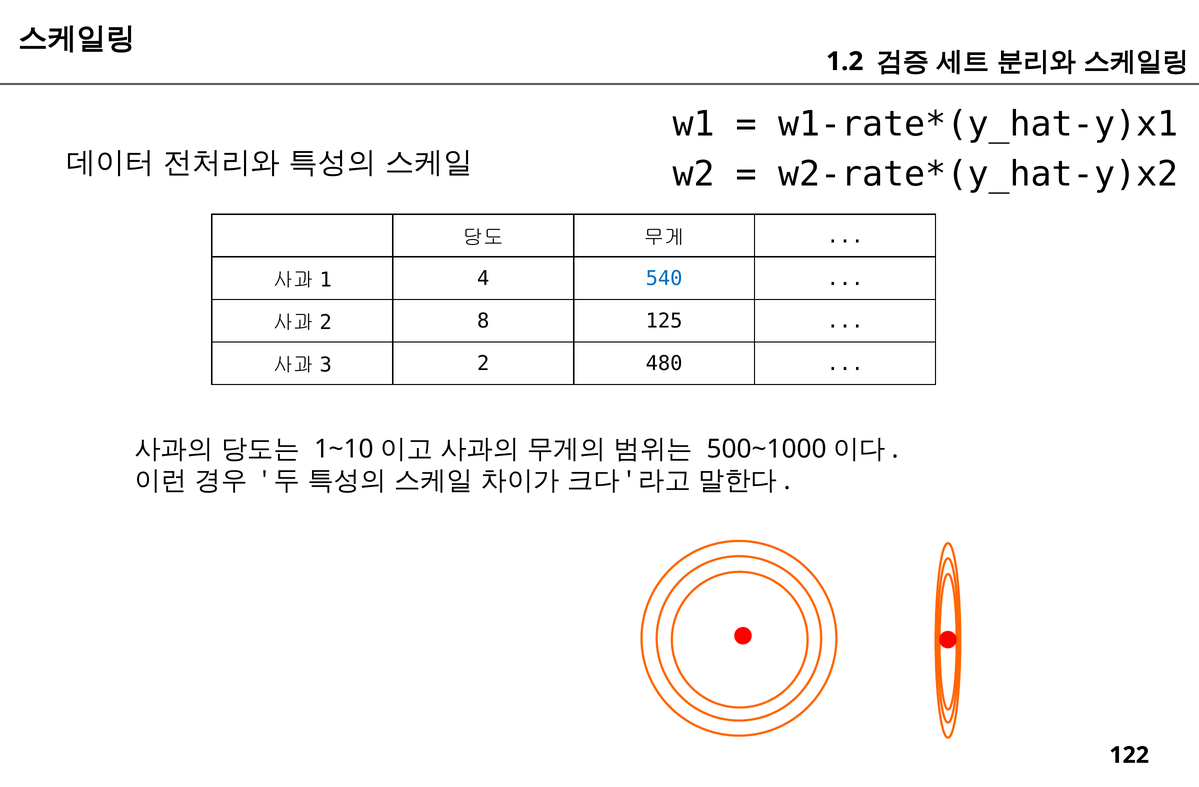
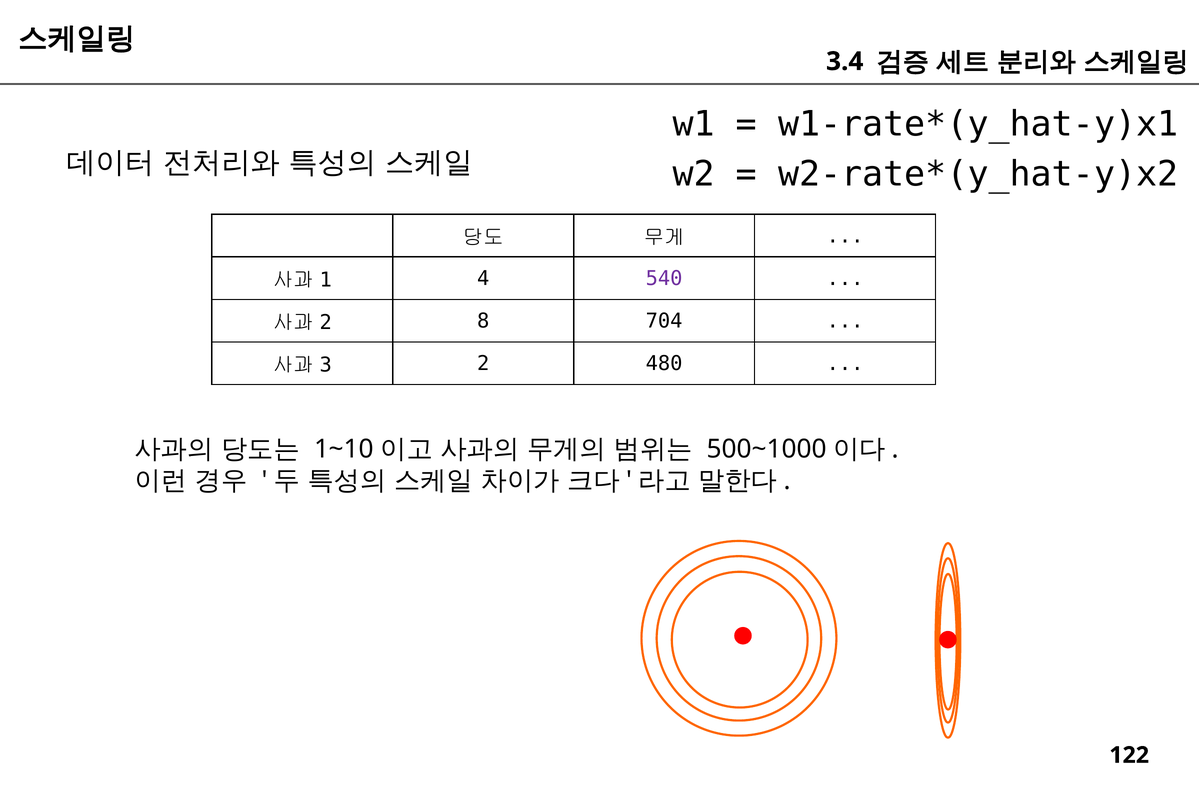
1.2: 1.2 -> 3.4 (845, 61)
540 colour: blue -> purple (664, 279)
125: 125 -> 704 (664, 321)
